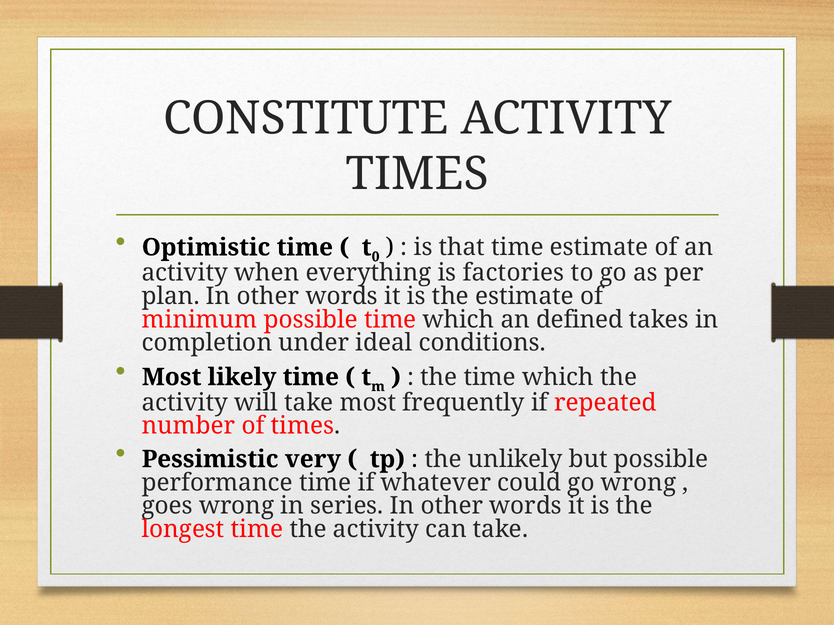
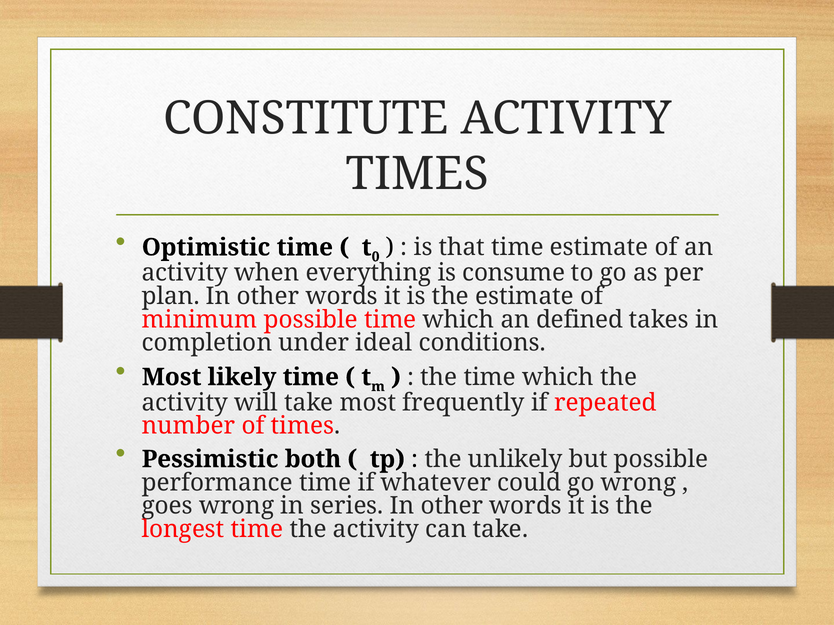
factories: factories -> consume (514, 273)
very: very -> both (313, 460)
